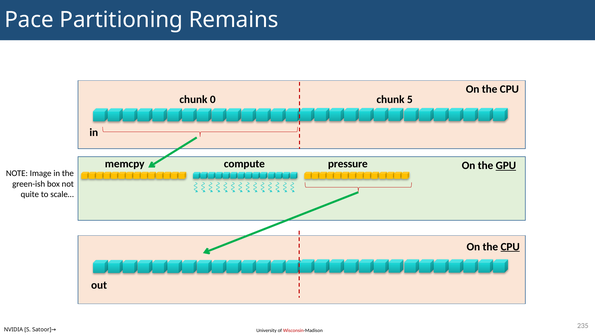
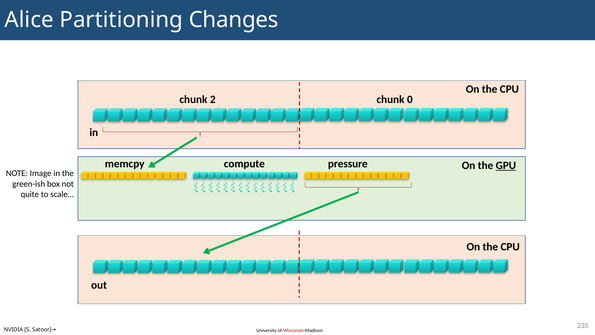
Pace: Pace -> Alice (29, 20)
Remains: Remains -> Changes (234, 20)
0: 0 -> 2 (213, 100)
5: 5 -> 0 (410, 100)
CPU underline: present -> none (510, 246)
